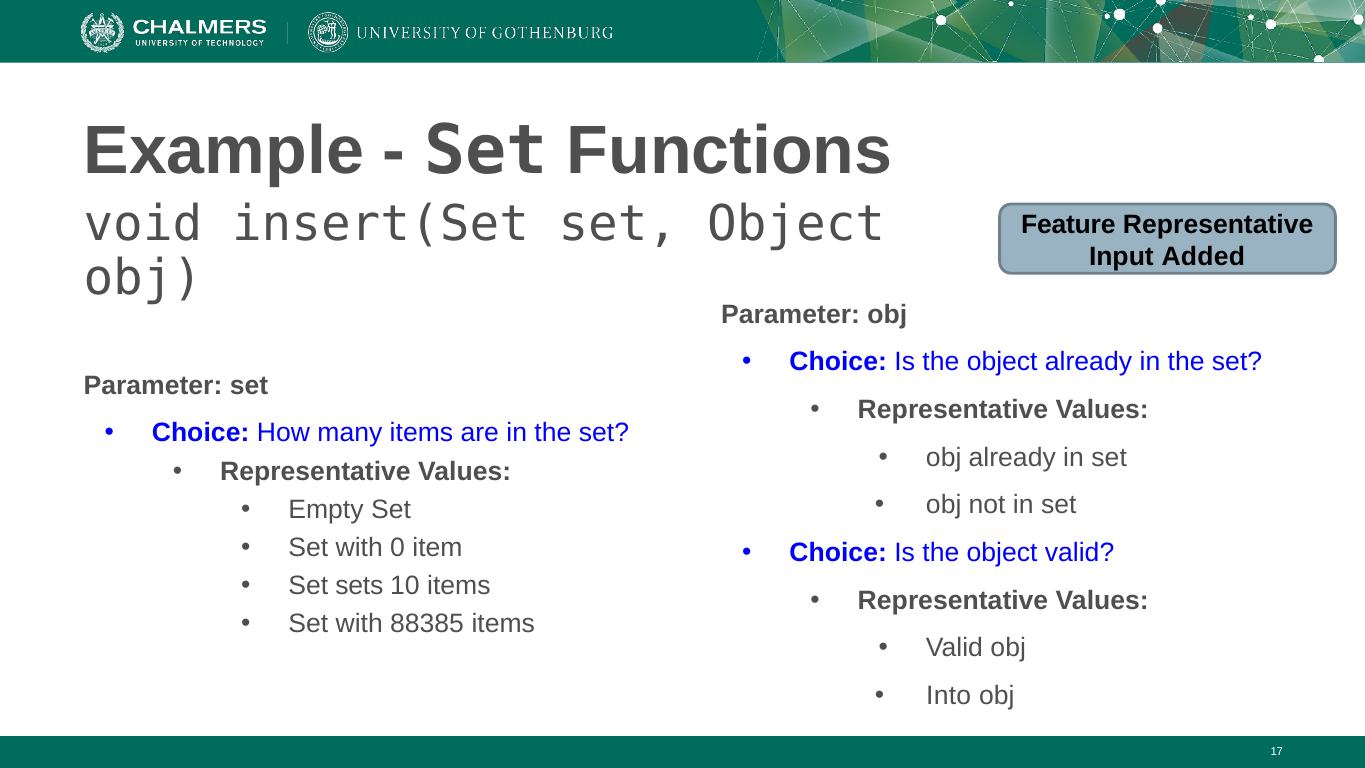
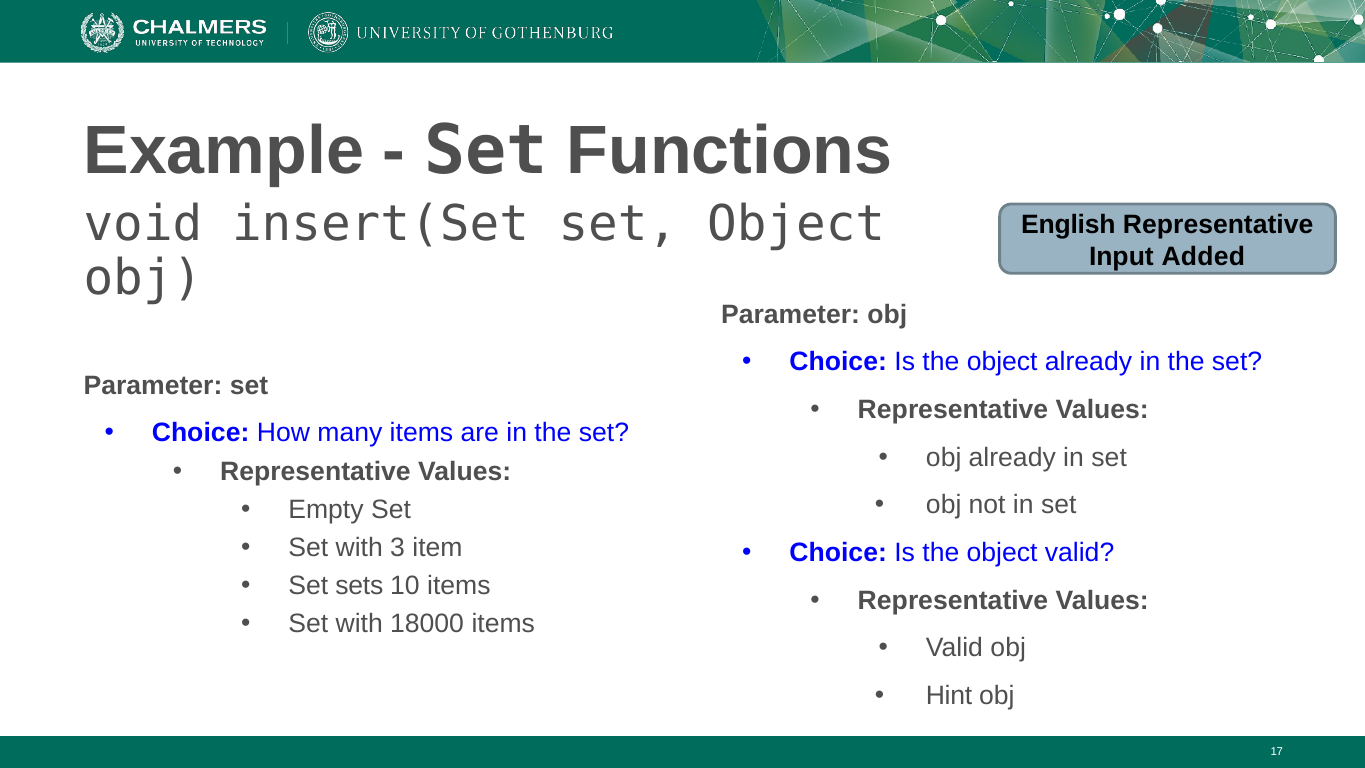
Feature: Feature -> English (1068, 224)
0: 0 -> 3 (398, 548)
88385: 88385 -> 18000 (427, 624)
Into: Into -> Hint (949, 696)
